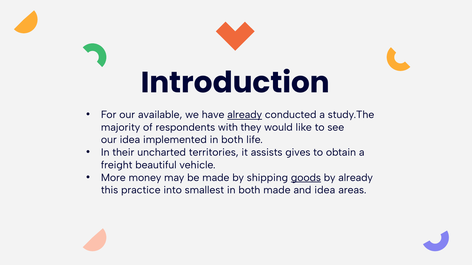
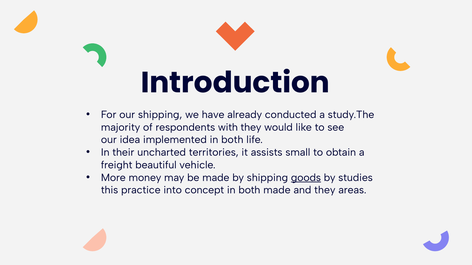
our available: available -> shipping (160, 115)
already underline: present -> none (245, 115)
gives: gives -> small (298, 153)
by already: already -> studies (356, 178)
smallest: smallest -> concept (204, 190)
and idea: idea -> they (325, 190)
